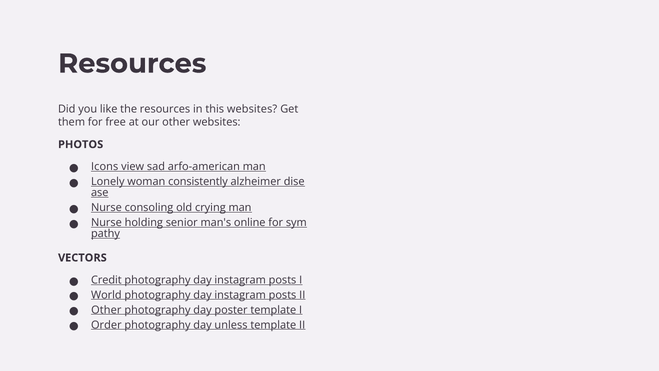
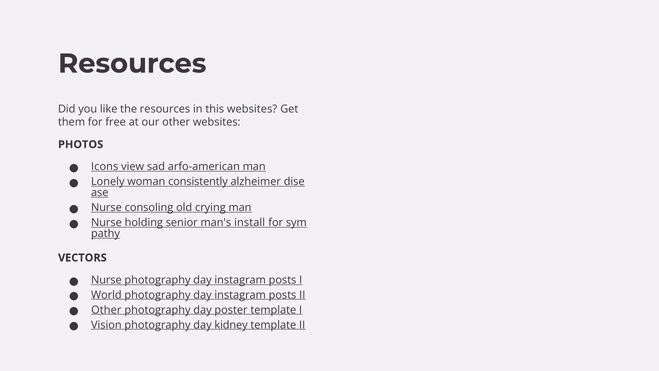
online: online -> install (250, 223)
Credit: Credit -> Nurse (106, 280)
Order: Order -> Vision (106, 325)
unless: unless -> kidney (231, 325)
